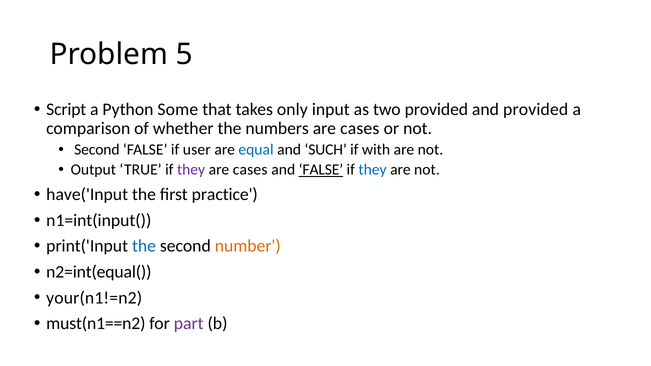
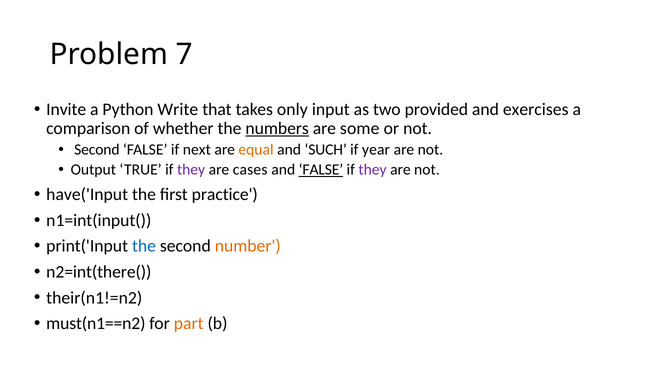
5: 5 -> 7 (184, 55)
Script: Script -> Invite (66, 109)
Some: Some -> Write (178, 109)
and provided: provided -> exercises (536, 109)
numbers underline: none -> present (277, 128)
cases: cases -> some (360, 128)
user: user -> next (197, 150)
equal colour: blue -> orange (256, 150)
with: with -> year (376, 150)
they colour: blue -> purple (373, 170)
n2=int(equal(: n2=int(equal( -> n2=int(there( (99, 272)
your(n1!=n2: your(n1!=n2 -> their(n1!=n2 (94, 298)
part colour: purple -> orange (189, 324)
